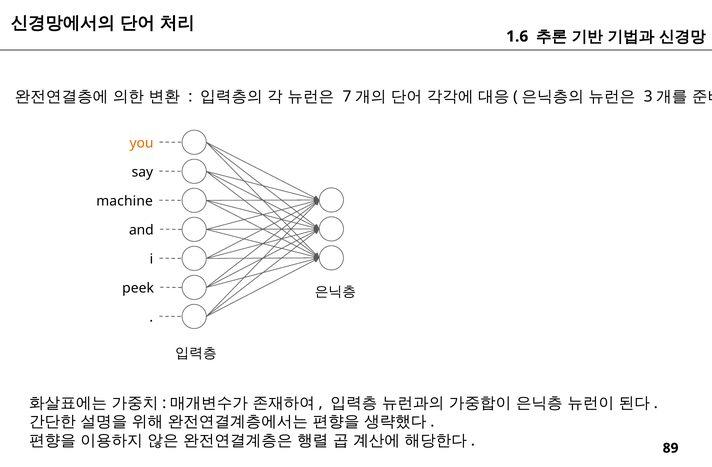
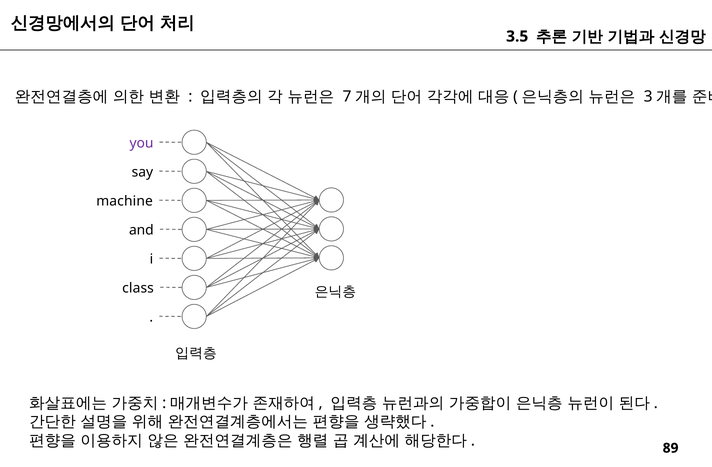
1.6: 1.6 -> 3.5 (517, 36)
you colour: orange -> purple (142, 143)
peek: peek -> class (138, 289)
